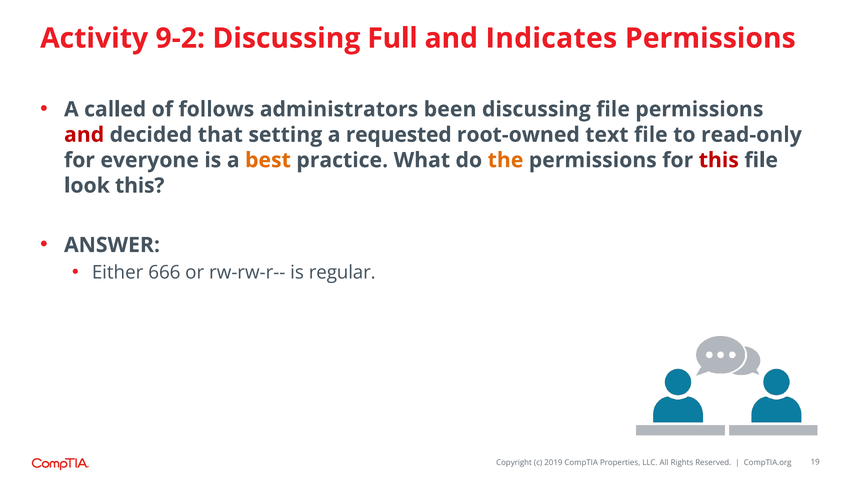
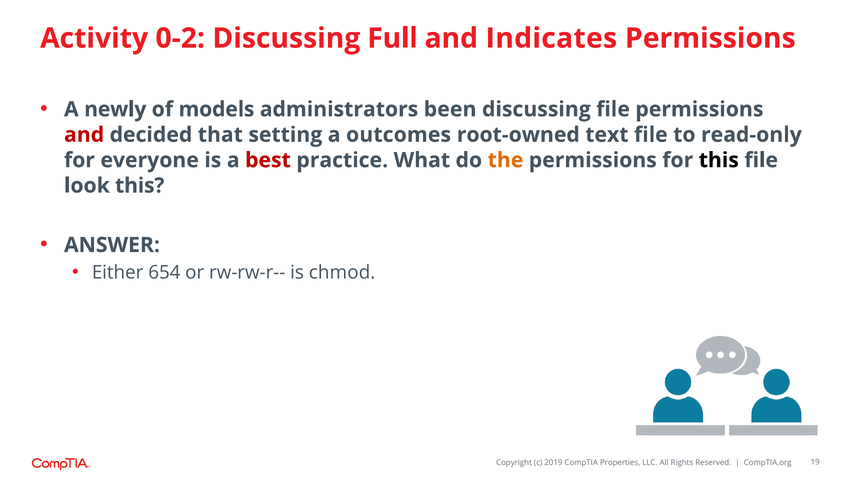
9-2: 9-2 -> 0-2 (180, 38)
called: called -> newly (115, 109)
follows: follows -> models (216, 109)
requested: requested -> outcomes (399, 135)
best colour: orange -> red (268, 160)
this colour: red -> black (719, 160)
666: 666 -> 654 (164, 273)
regular: regular -> chmod (342, 273)
